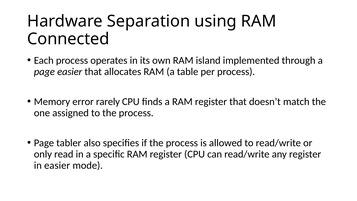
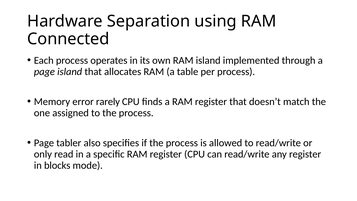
page easier: easier -> island (70, 72)
in easier: easier -> blocks (57, 165)
